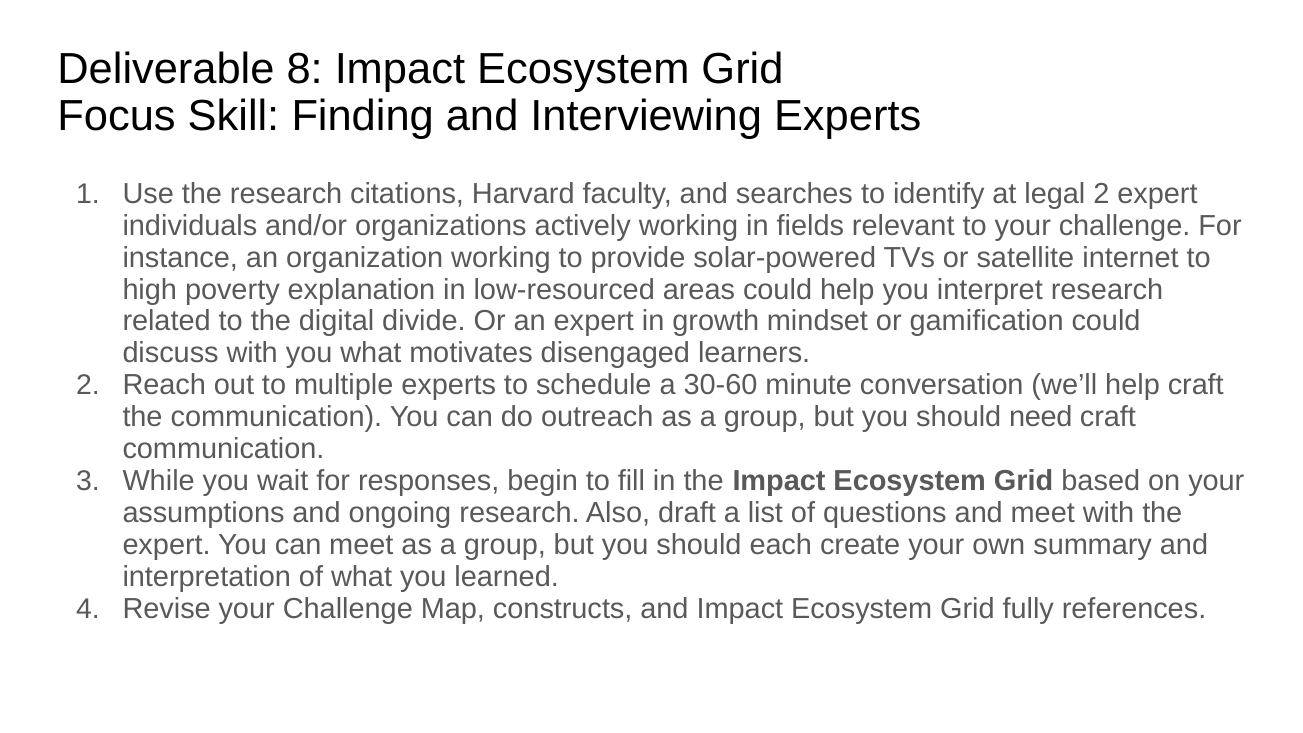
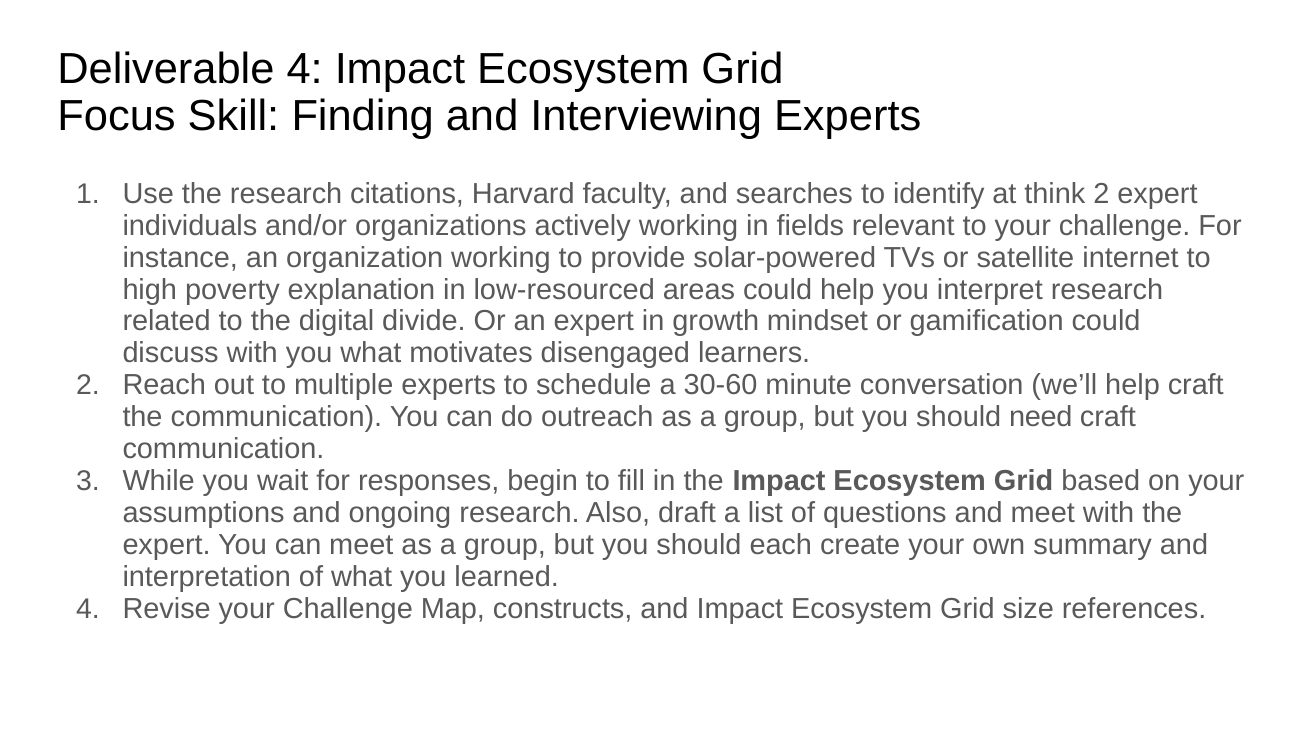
Deliverable 8: 8 -> 4 (305, 69)
legal: legal -> think (1055, 194)
fully: fully -> size (1028, 609)
